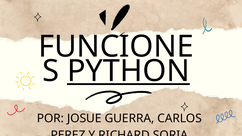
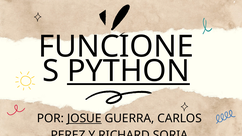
JOSUE underline: none -> present (84, 119)
